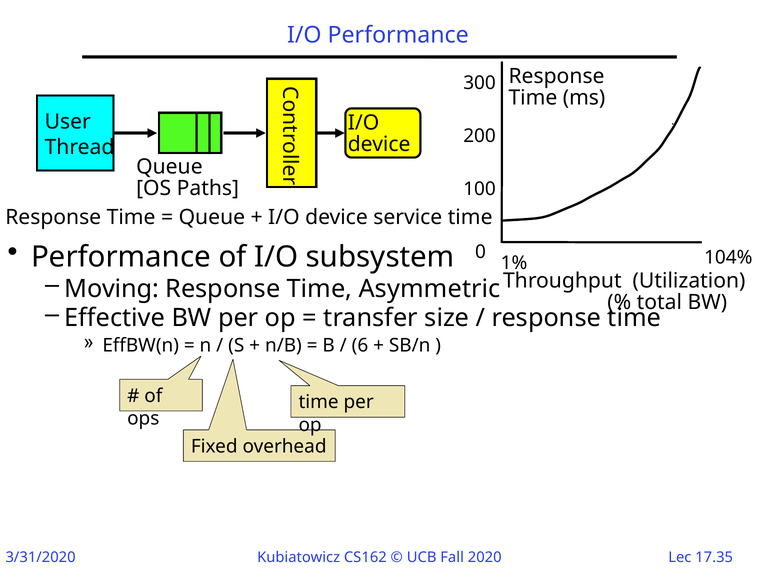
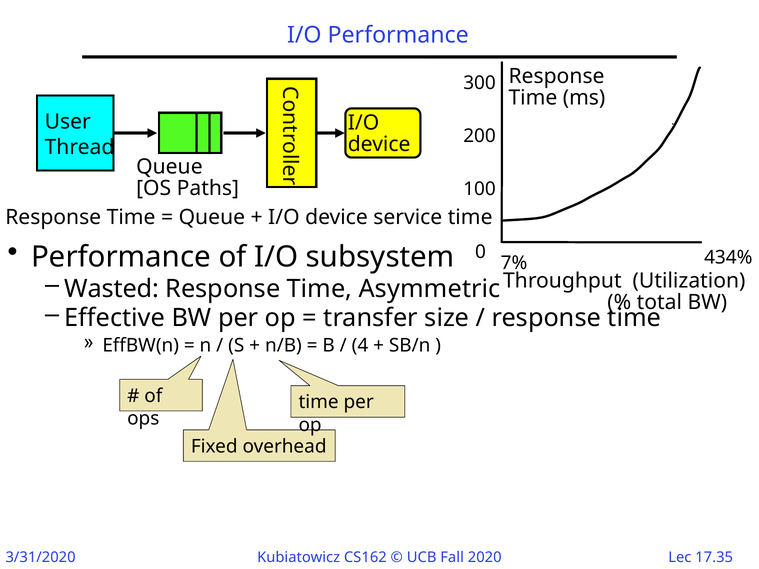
104%: 104% -> 434% (728, 258)
1%: 1% -> 7% (514, 263)
Moving: Moving -> Wasted (112, 289)
6: 6 -> 4 (360, 346)
